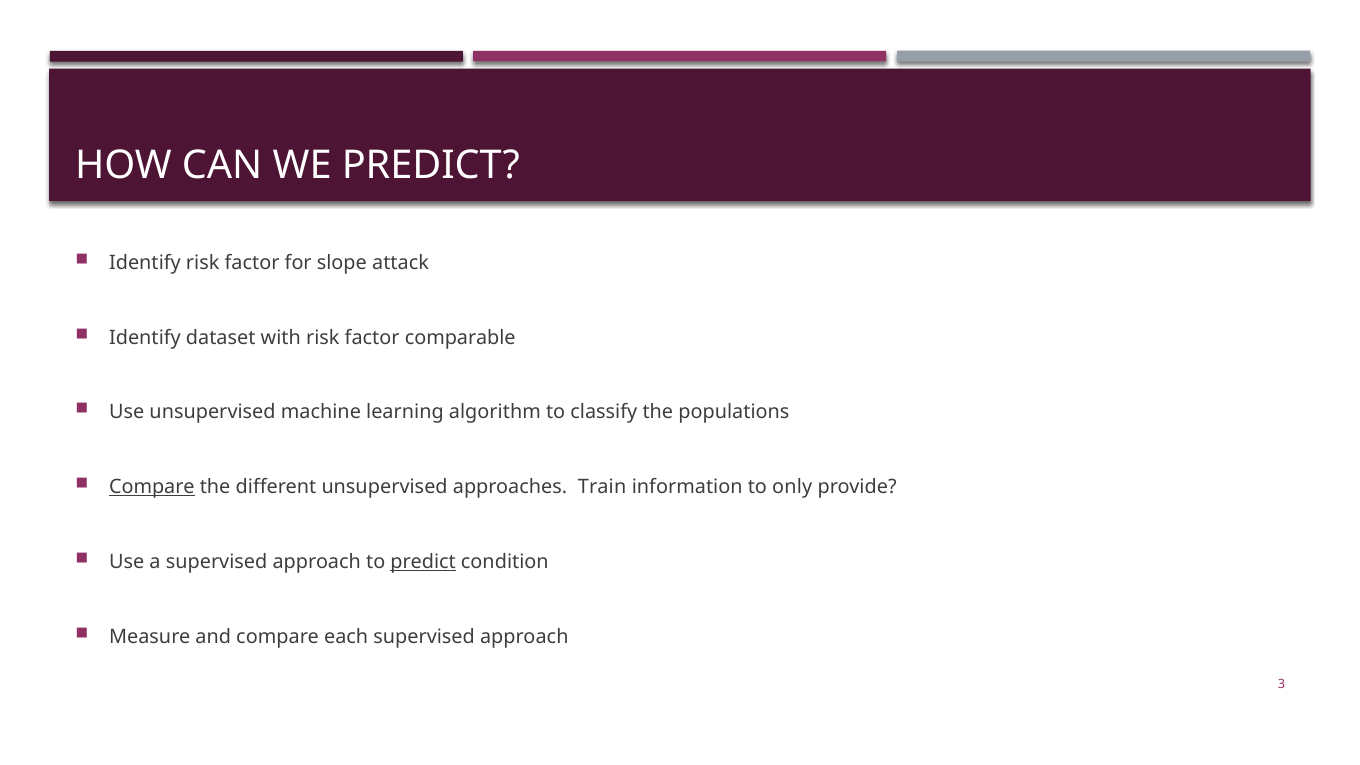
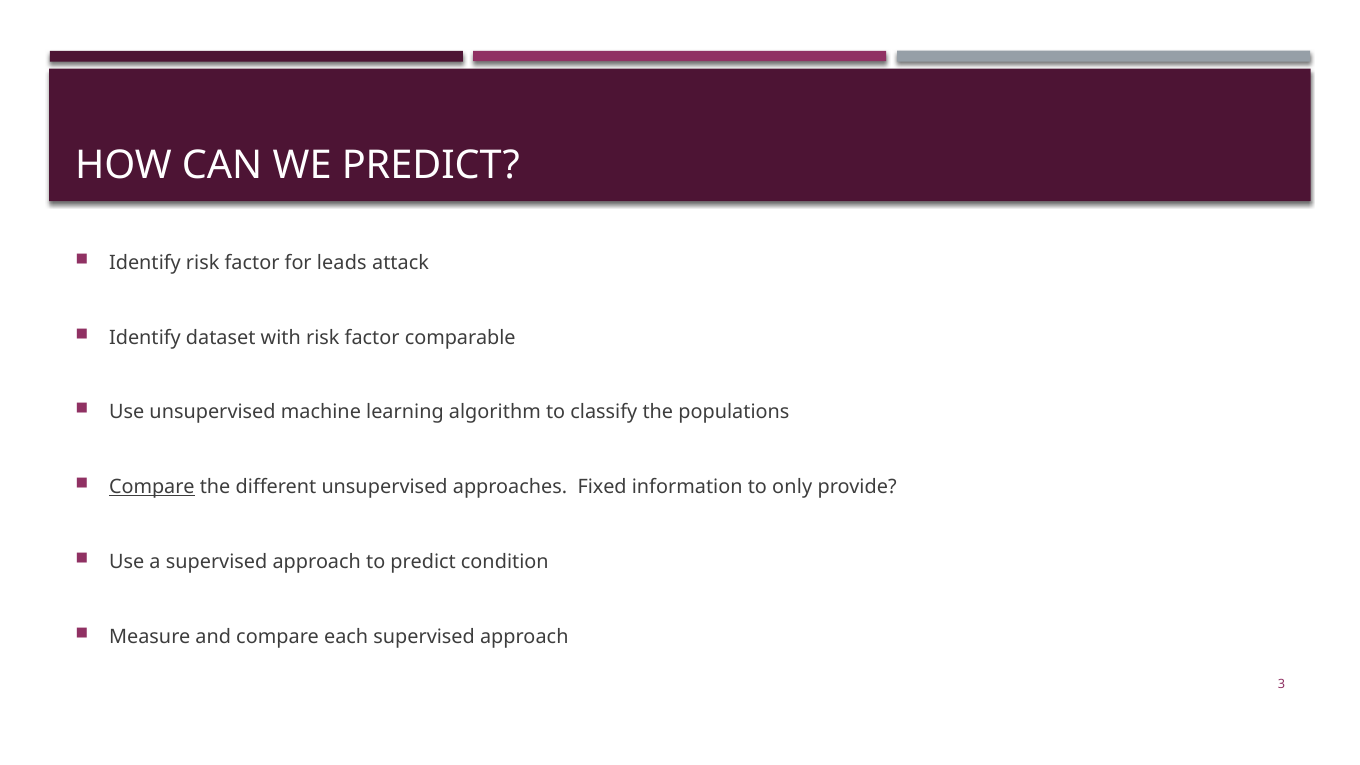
slope: slope -> leads (342, 263)
Train: Train -> Fixed (602, 487)
predict underline: present -> none (423, 562)
